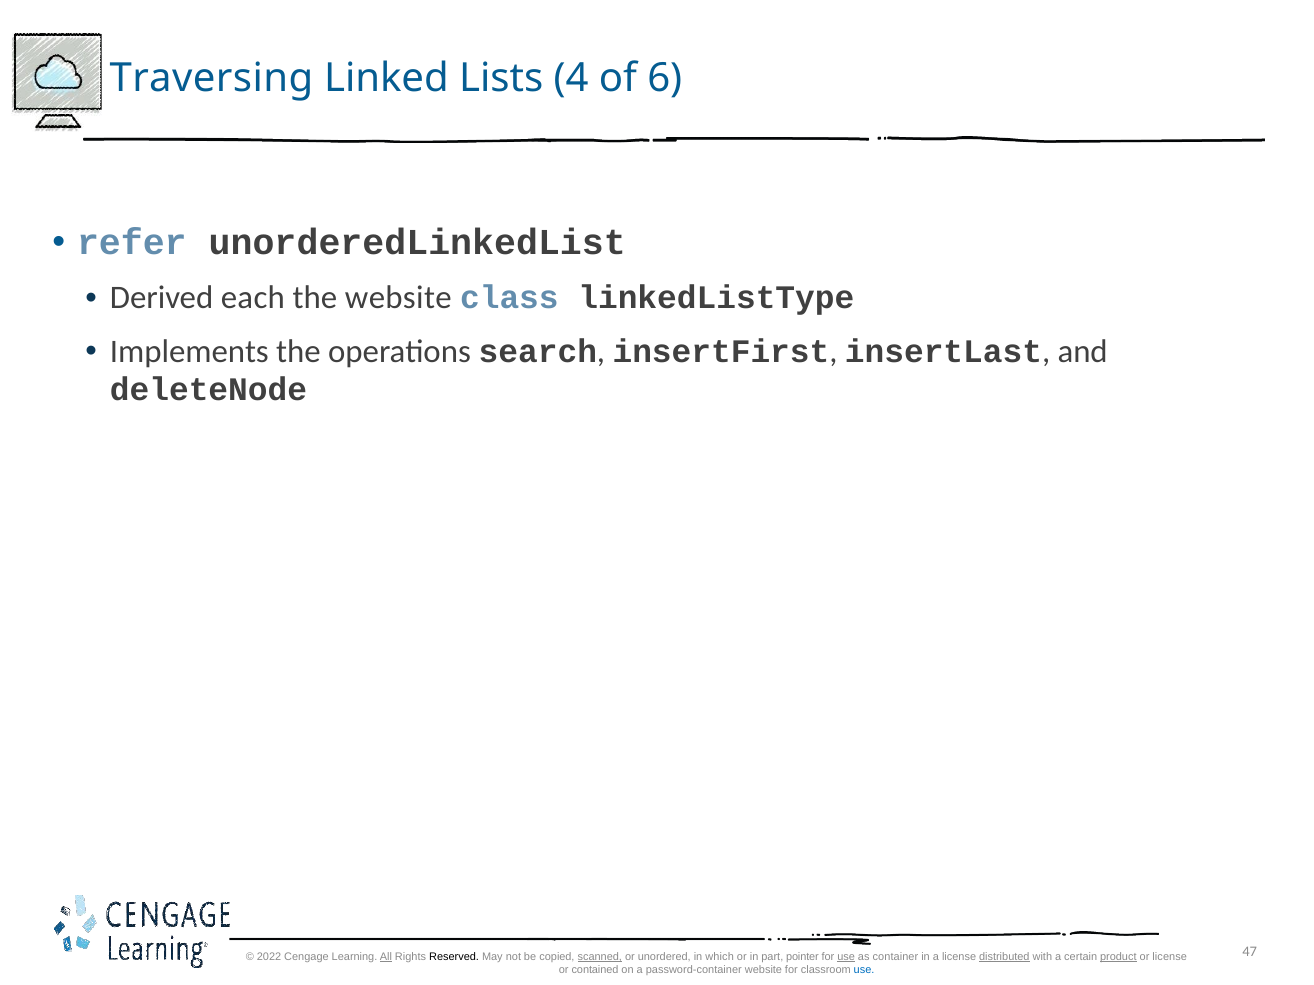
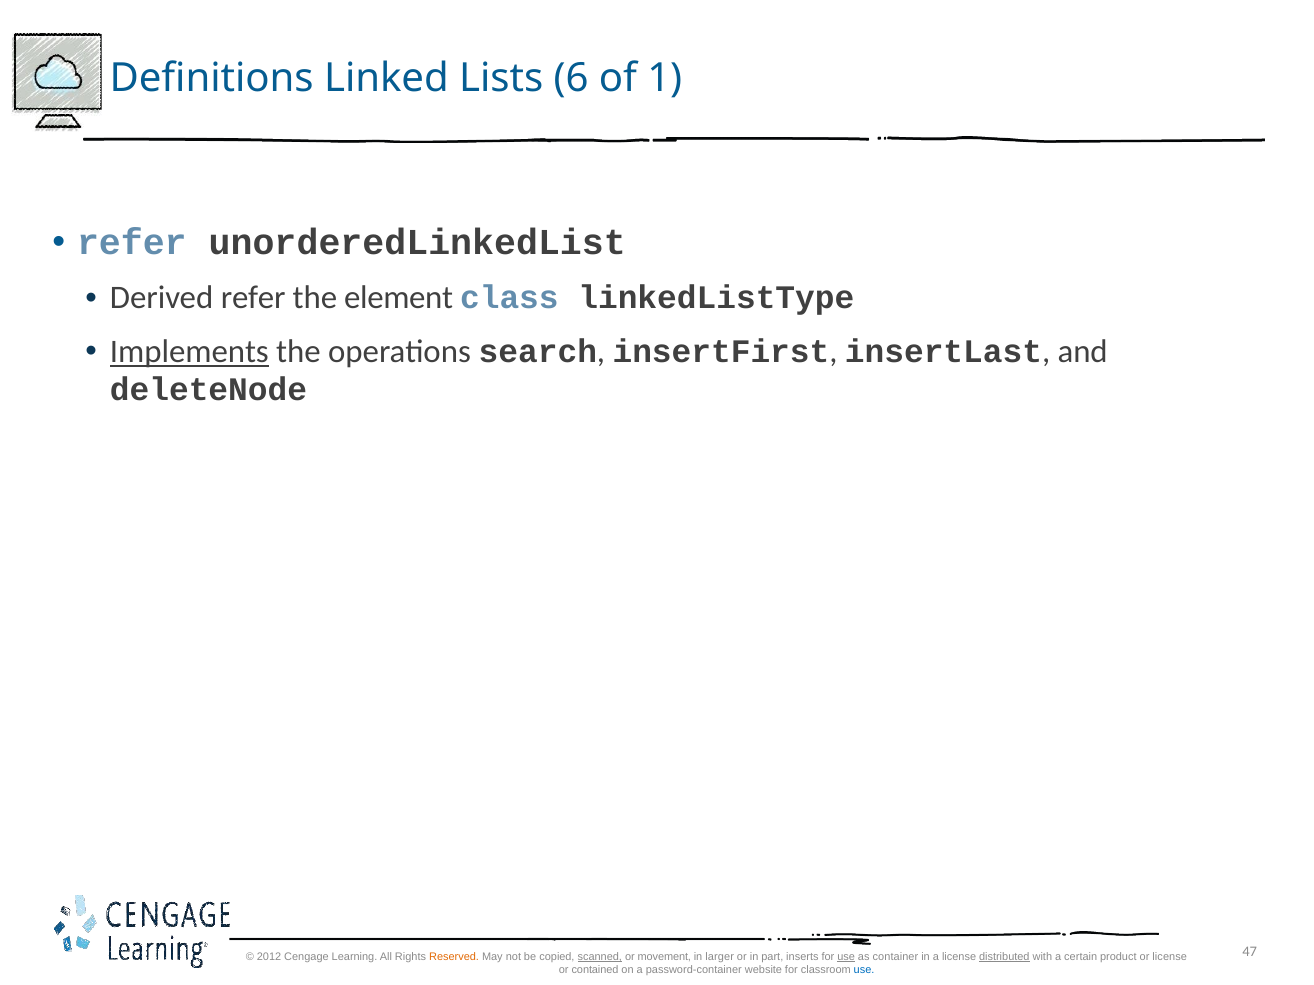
Traversing: Traversing -> Definitions (212, 79)
4: 4 -> 6 (571, 79)
6: 6 -> 1 (665, 79)
Derived each: each -> refer (253, 298)
the website: website -> element (399, 298)
Implements underline: none -> present (189, 352)
2022: 2022 -> 2012 (269, 957)
All underline: present -> none (386, 957)
Reserved colour: black -> orange (454, 957)
unordered: unordered -> movement (664, 957)
which: which -> larger (720, 957)
pointer: pointer -> inserts (802, 957)
product underline: present -> none (1118, 957)
